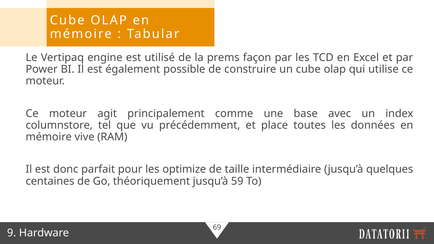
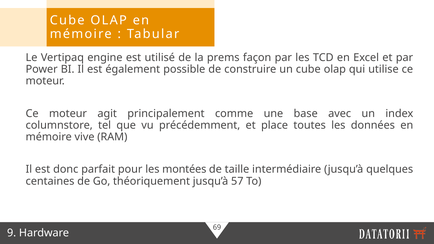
optimize: optimize -> montées (184, 169)
59: 59 -> 57 (237, 181)
